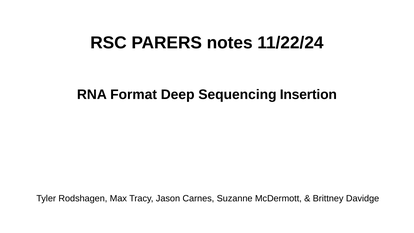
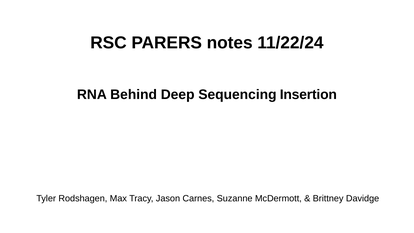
Format: Format -> Behind (134, 94)
